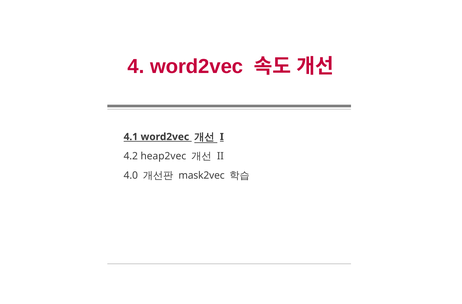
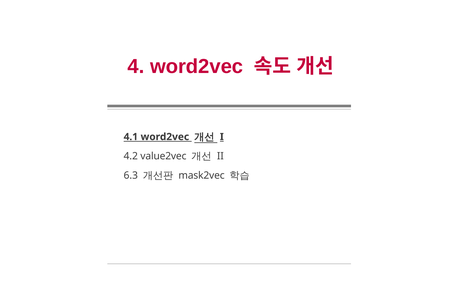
heap2vec: heap2vec -> value2vec (163, 156)
4.0: 4.0 -> 6.3 (131, 175)
